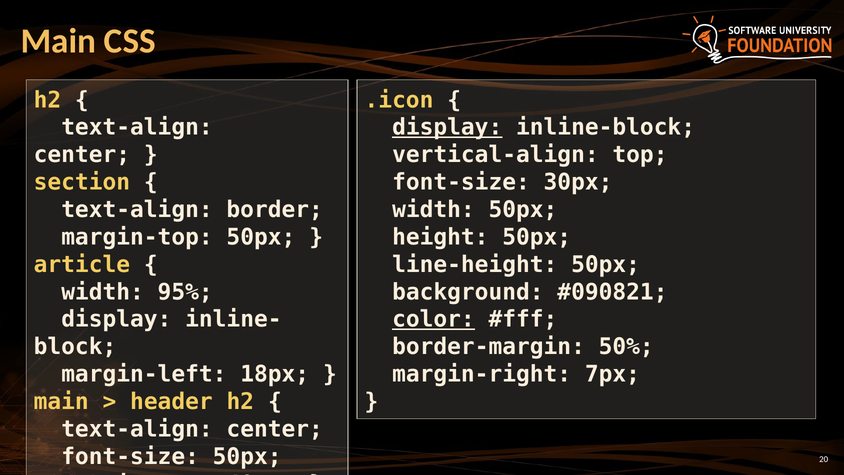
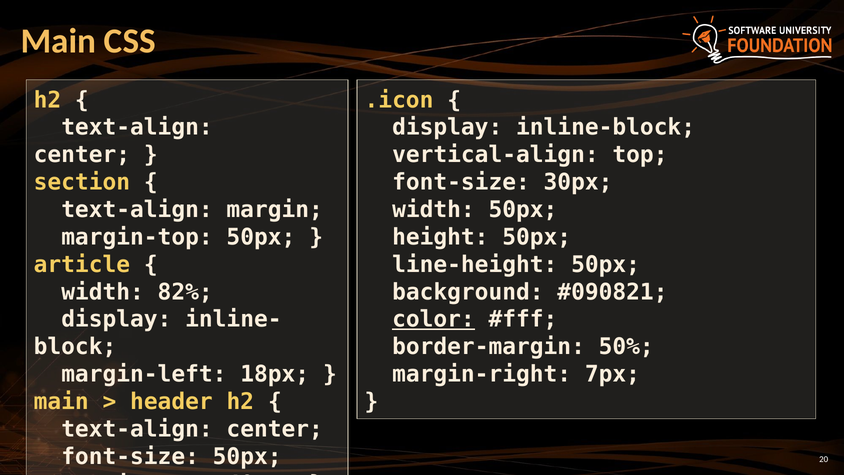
display underline: present -> none (447, 127)
border: border -> margin (275, 210)
95%: 95% -> 82% (185, 292)
